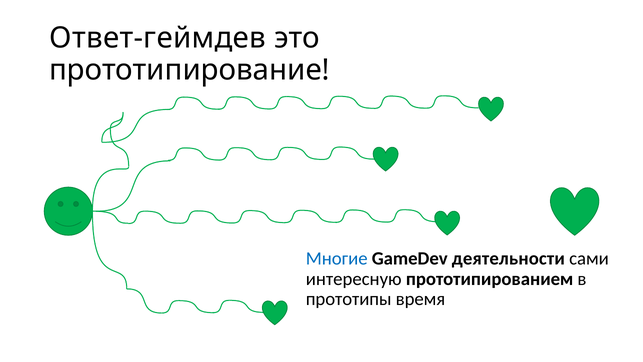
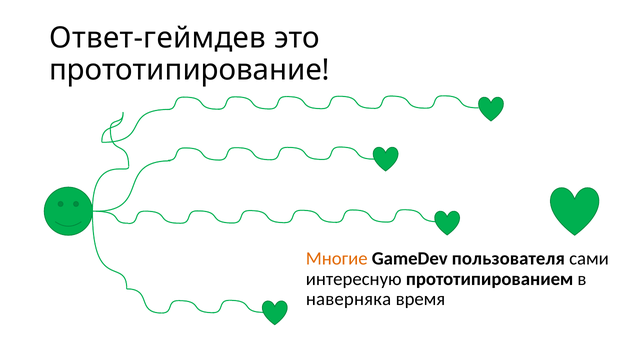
Многие colour: blue -> orange (337, 258)
деятельности: деятельности -> пользователя (508, 258)
прототипы: прототипы -> наверняка (349, 299)
